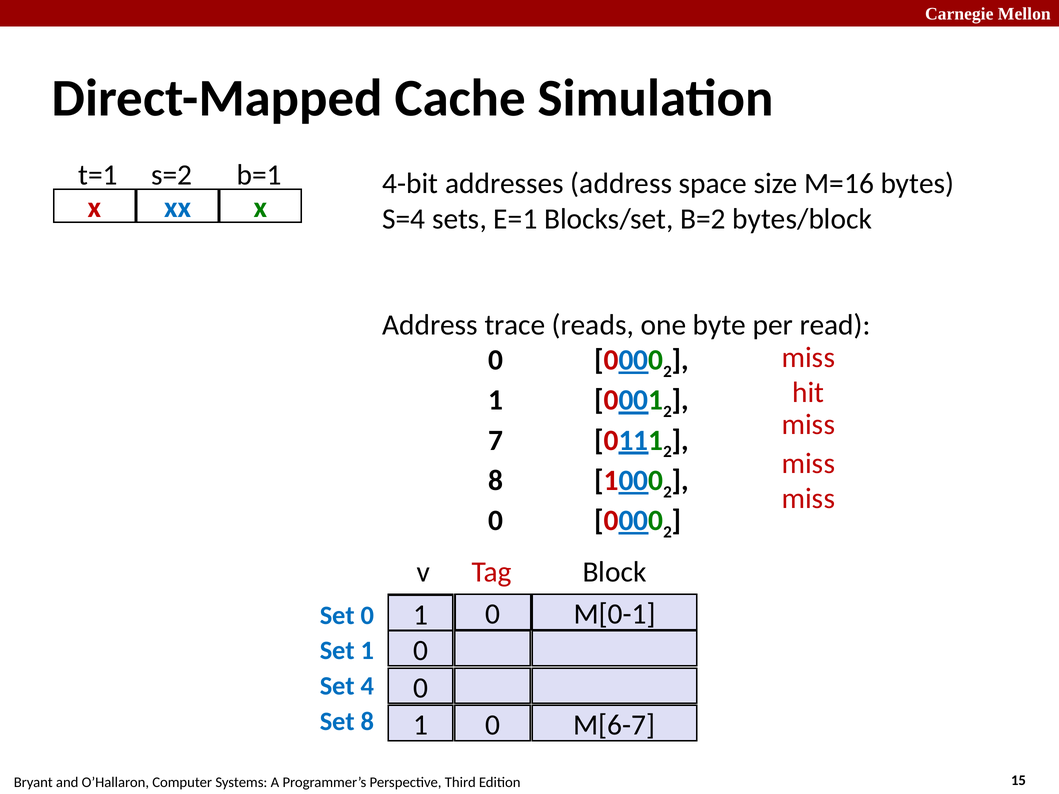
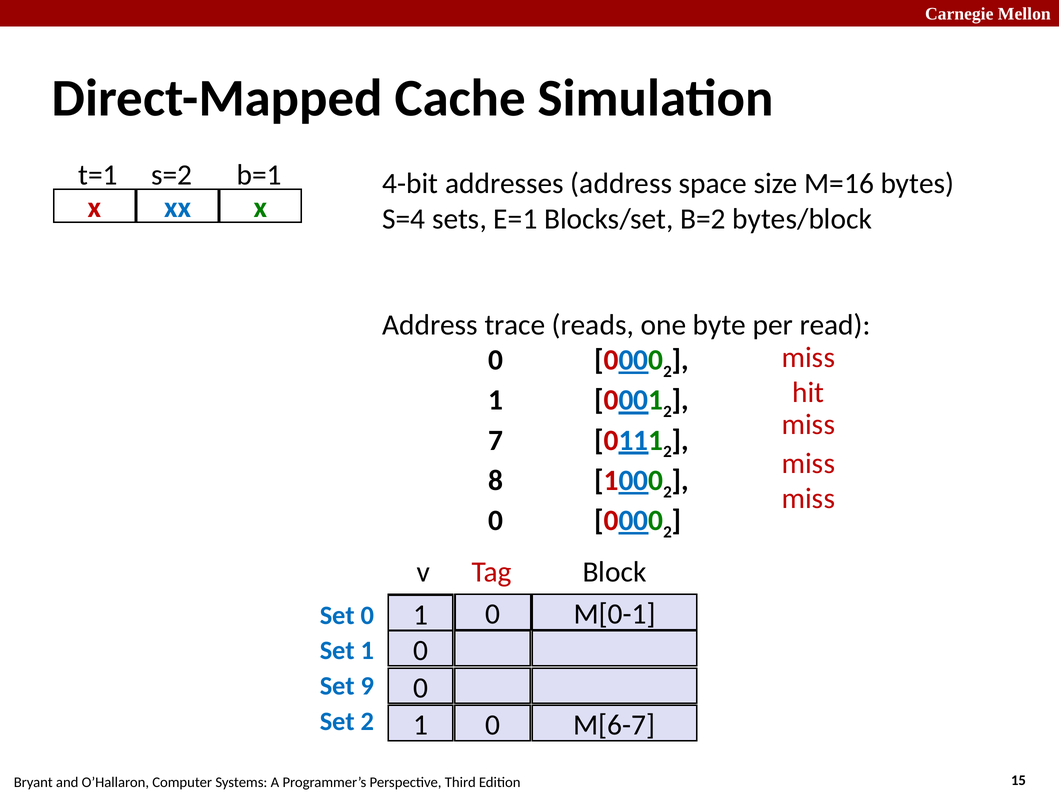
4: 4 -> 9 (367, 686)
Set 8: 8 -> 2 (367, 722)
